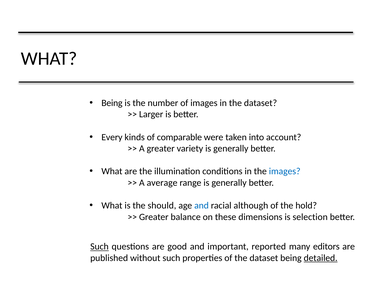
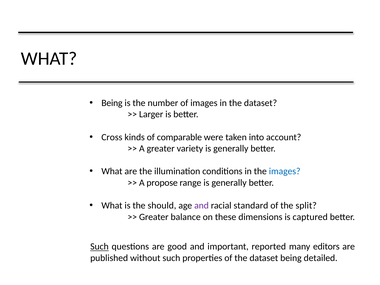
Every: Every -> Cross (112, 137)
average: average -> propose (162, 183)
and colour: blue -> purple (202, 206)
although: although -> standard (251, 206)
hold: hold -> split (306, 206)
selection: selection -> captured (310, 217)
detailed underline: present -> none (321, 258)
